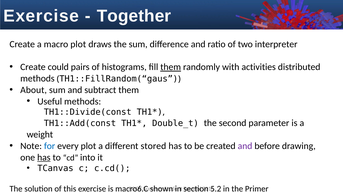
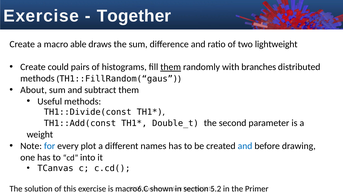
macro plot: plot -> able (78, 44)
interpreter: interpreter -> lightweight (276, 44)
activities: activities -> branches (259, 67)
stored: stored -> names (153, 146)
and colour: purple -> blue (245, 146)
has underline: present -> none (44, 157)
